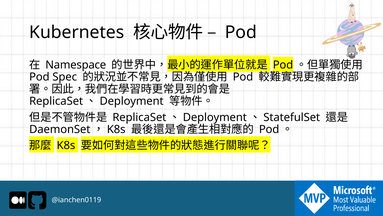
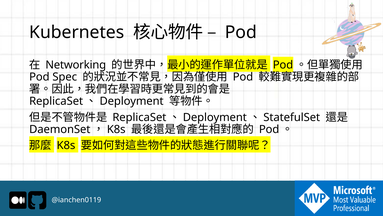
Namespace: Namespace -> Networking (76, 65)
